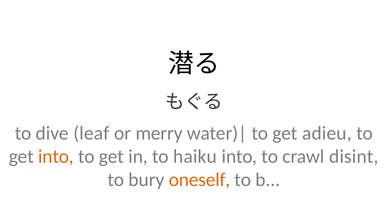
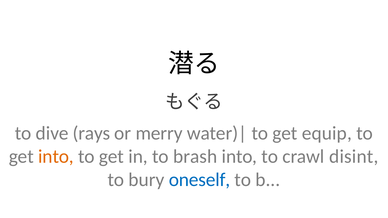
leaf: leaf -> rays (91, 133)
adieu: adieu -> equip (327, 133)
haiku: haiku -> brash (195, 157)
oneself colour: orange -> blue (200, 180)
